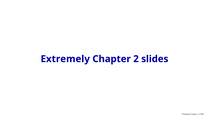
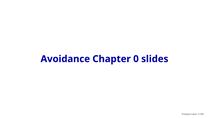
Extremely: Extremely -> Avoidance (65, 59)
2: 2 -> 0 (136, 59)
